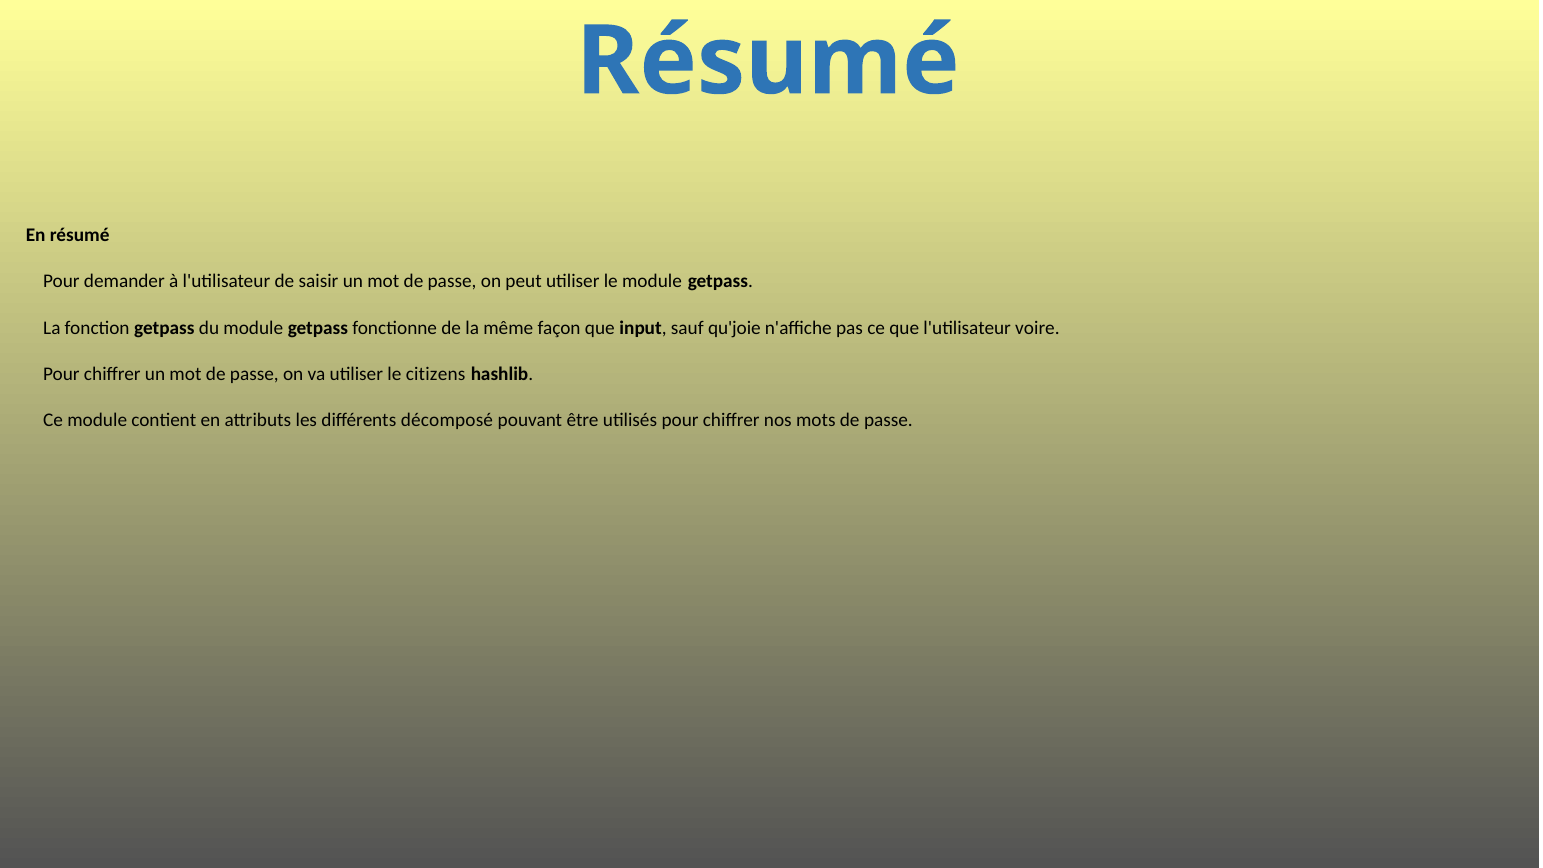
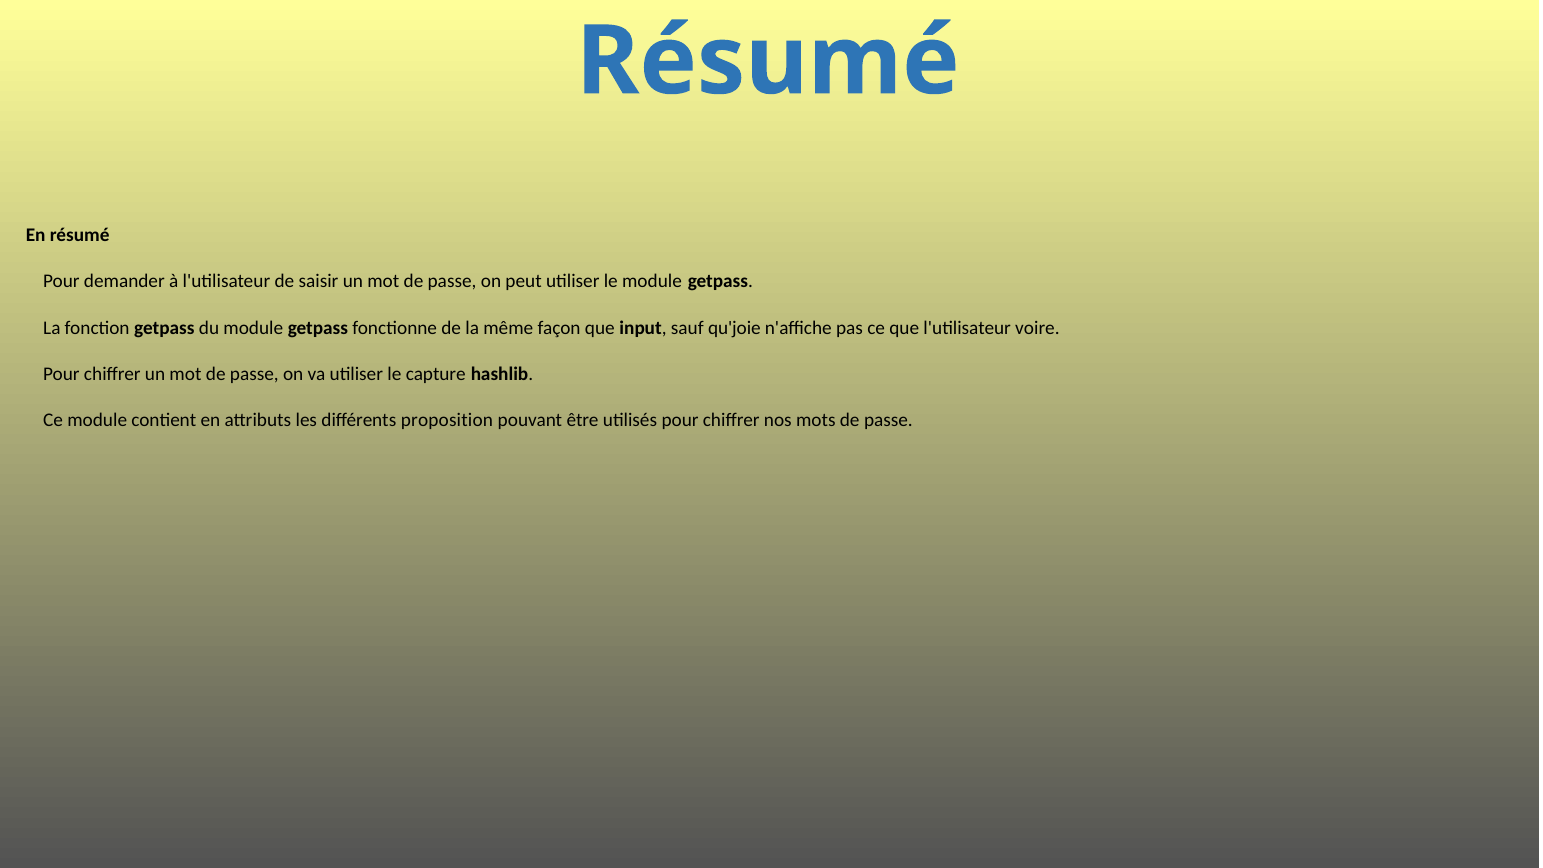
citizens: citizens -> capture (436, 374)
décomposé: décomposé -> proposition (447, 420)
